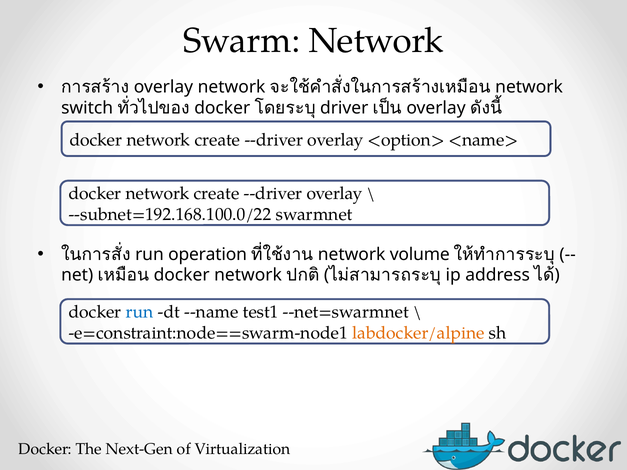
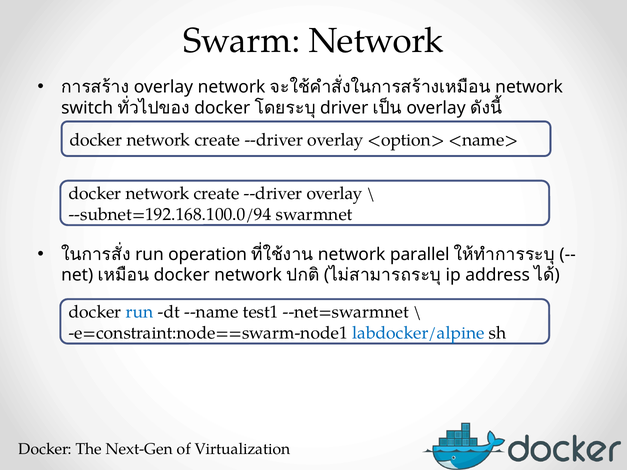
--subnet=192.168.100.0/22: --subnet=192.168.100.0/22 -> --subnet=192.168.100.0/94 (170, 215)
volume: volume -> parallel (420, 254)
labdocker/alpine colour: orange -> blue (418, 333)
